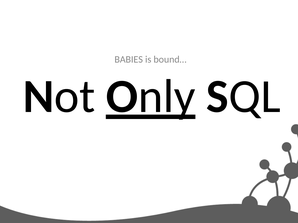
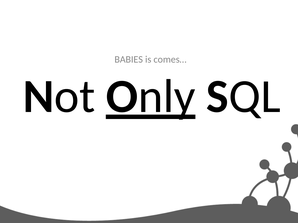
bound…: bound… -> comes… (170, 59)
